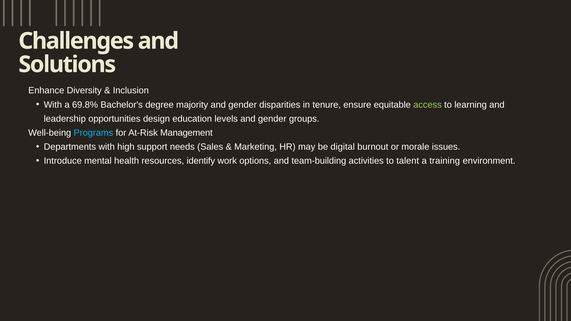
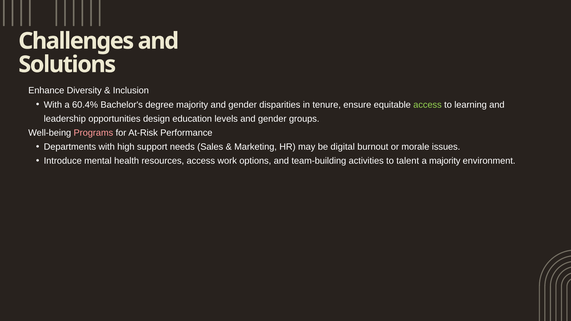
69.8%: 69.8% -> 60.4% (85, 105)
Programs colour: light blue -> pink (93, 133)
Management: Management -> Performance (186, 133)
resources identify: identify -> access (201, 161)
a training: training -> majority (445, 161)
